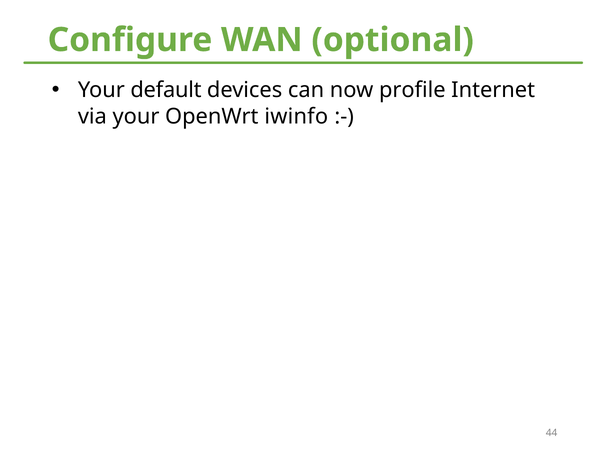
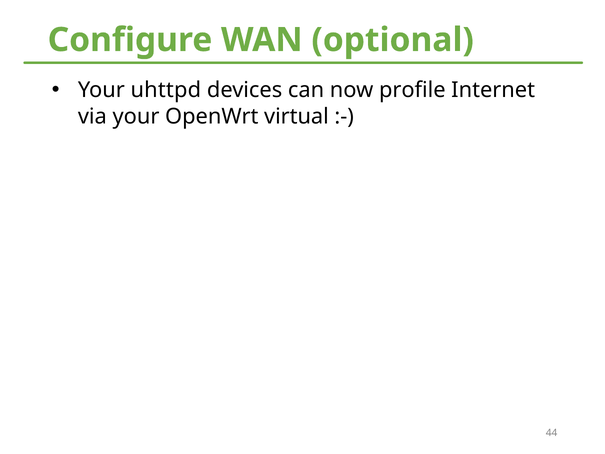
default: default -> uhttpd (166, 90)
iwinfo: iwinfo -> virtual (296, 116)
